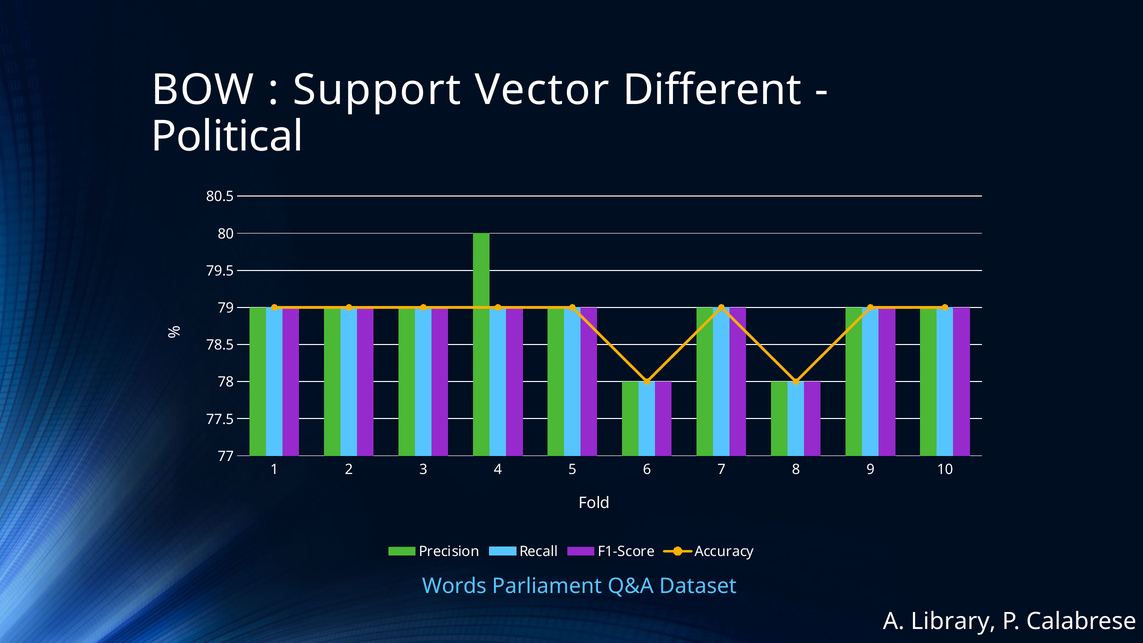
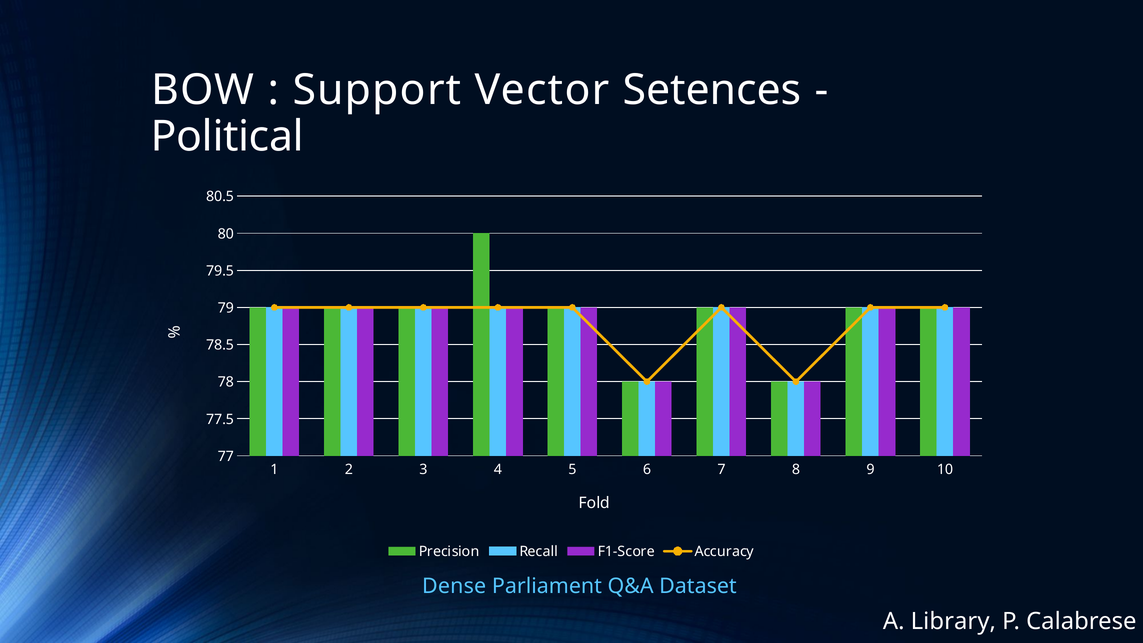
Different: Different -> Setences (712, 90)
Words: Words -> Dense (454, 586)
